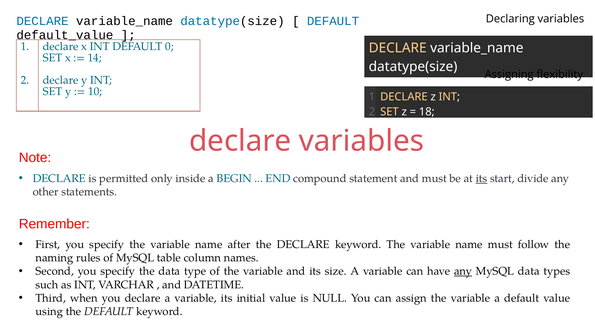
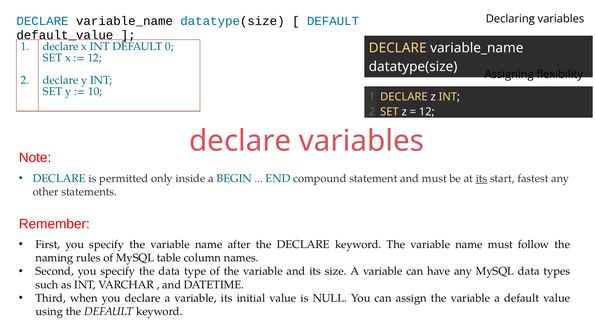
14: 14 -> 12 (95, 58)
18: 18 -> 12 (427, 112)
divide: divide -> fastest (533, 178)
any underline: present -> none (463, 271)
